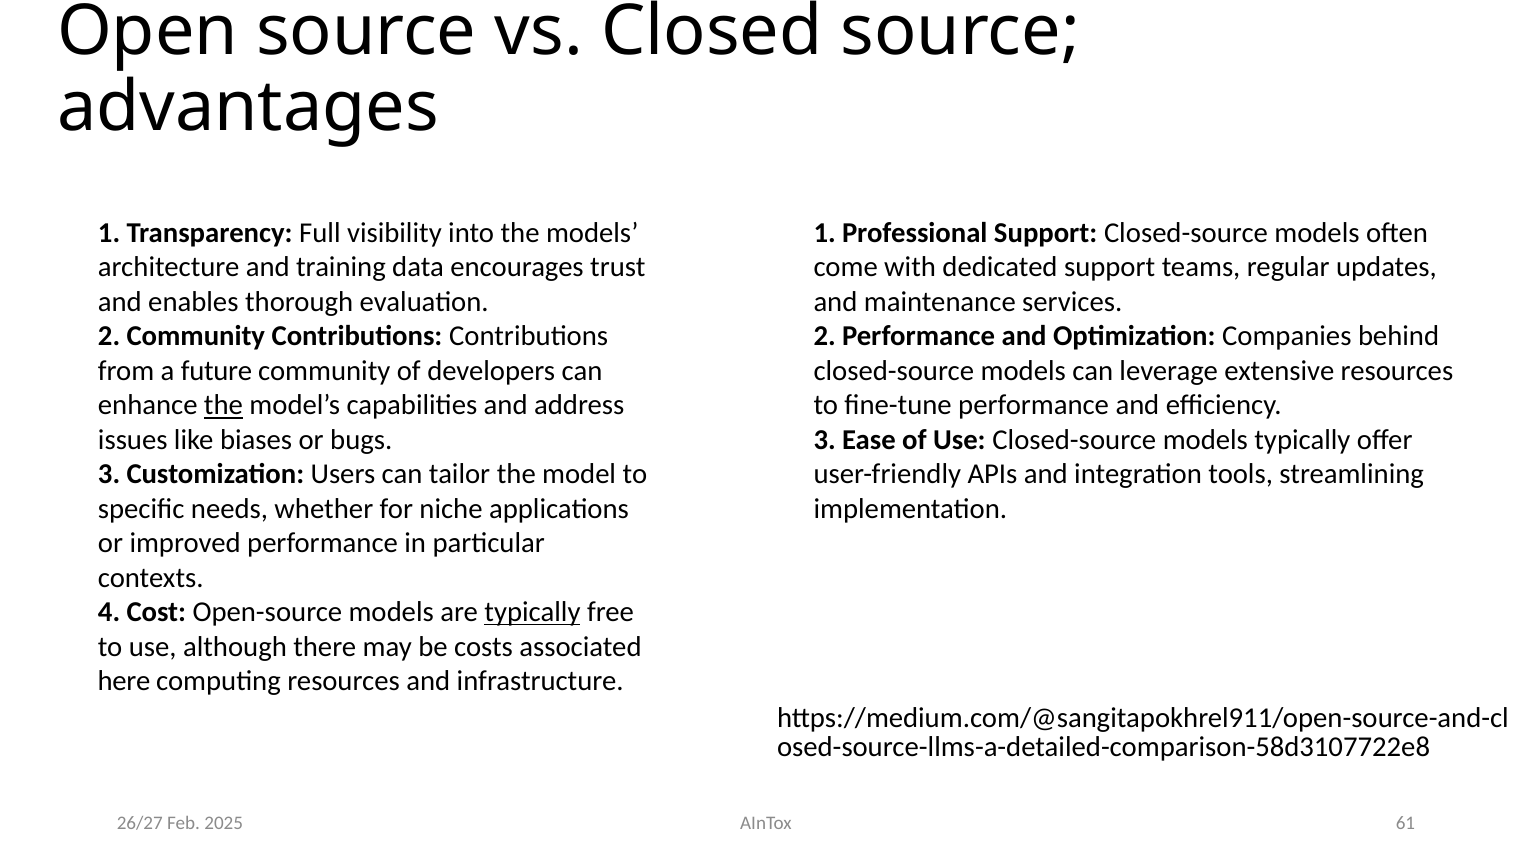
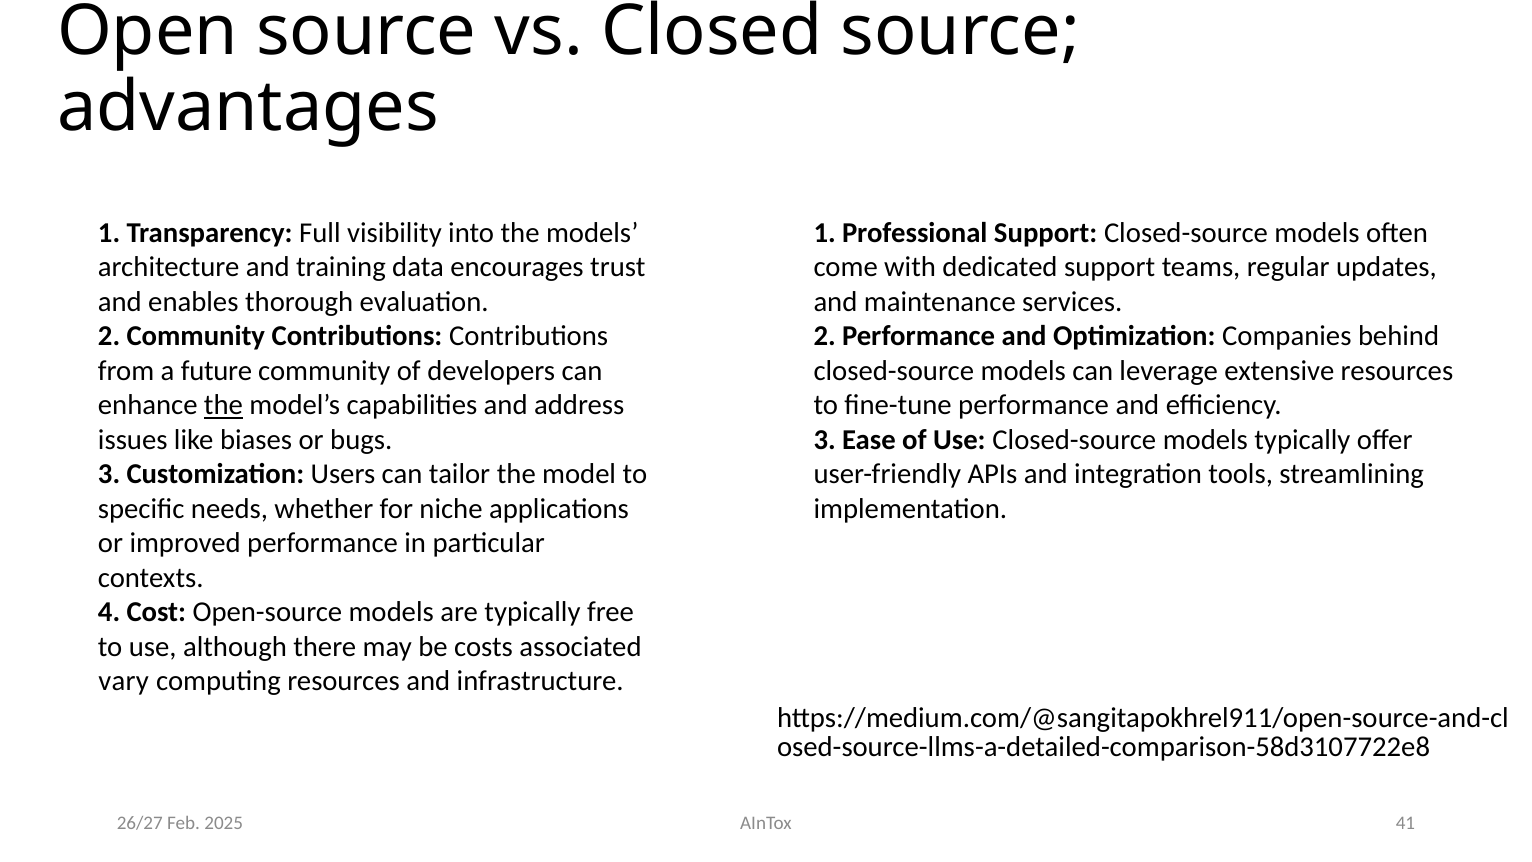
typically underline: present -> none (532, 612)
here: here -> vary (124, 681)
61: 61 -> 41 (1405, 823)
